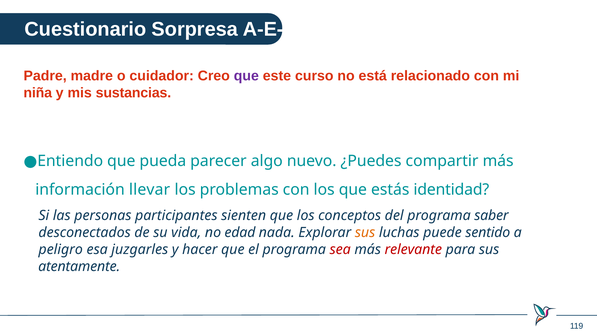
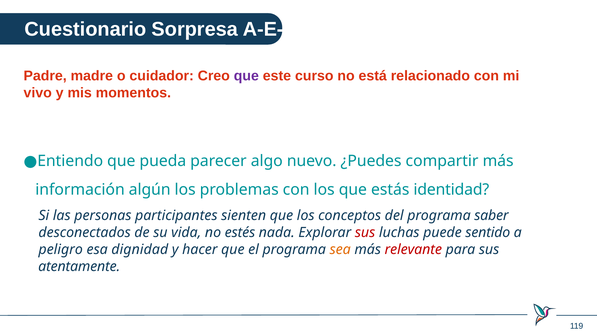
niña: niña -> vivo (38, 93)
sustancias: sustancias -> momentos (133, 93)
llevar: llevar -> algún (150, 189)
edad: edad -> estés (240, 232)
sus colour: orange -> red (365, 232)
juzgarles: juzgarles -> dignidad (140, 249)
sea colour: red -> orange (340, 249)
